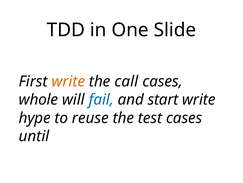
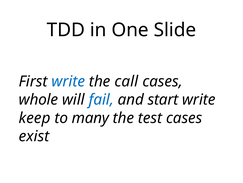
write colour: orange -> blue (68, 81)
hype: hype -> keep (35, 118)
reuse: reuse -> many (90, 118)
until: until -> exist (34, 136)
